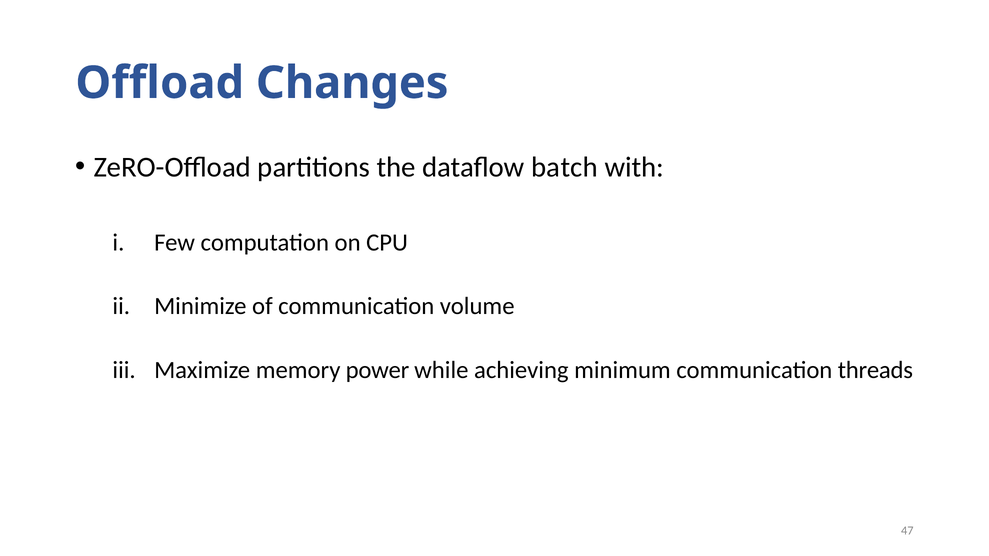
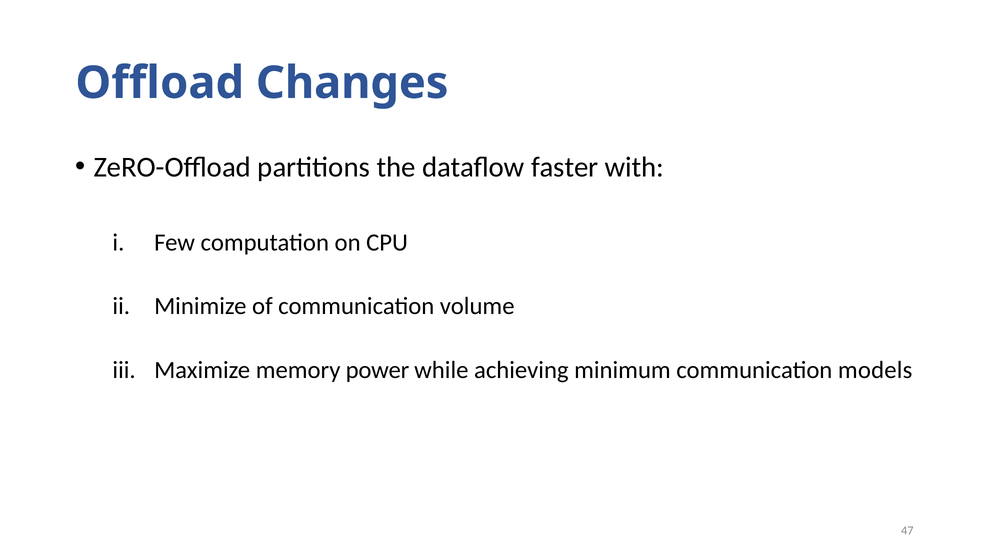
batch: batch -> faster (565, 167)
threads: threads -> models (875, 370)
